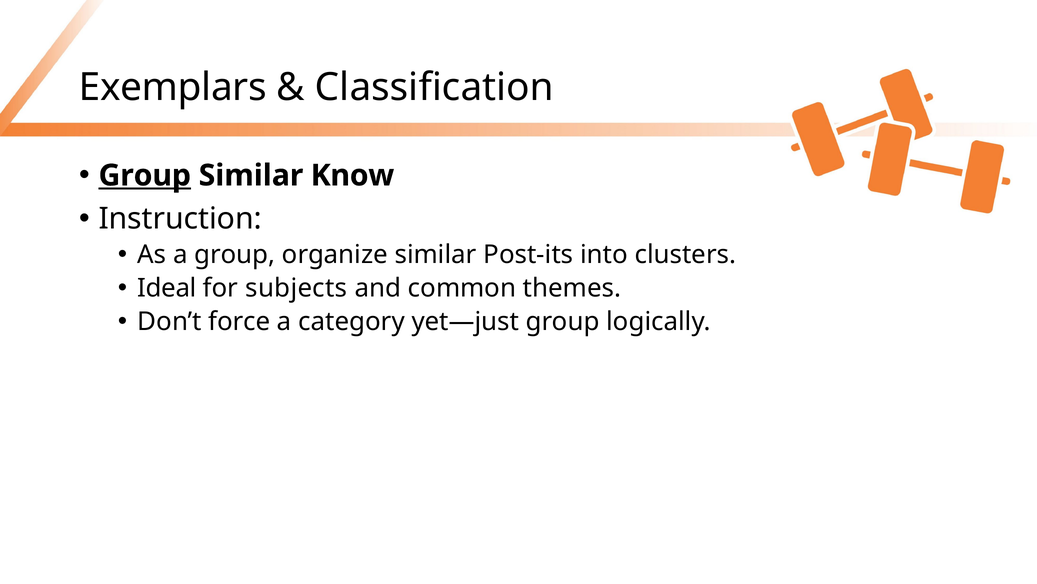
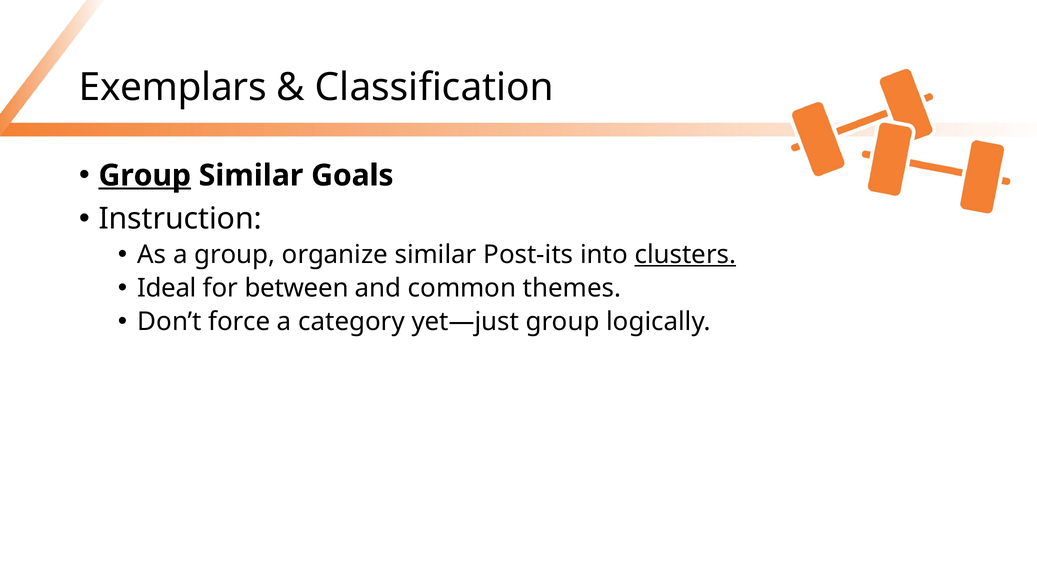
Know: Know -> Goals (352, 175)
clusters underline: none -> present (685, 254)
subjects: subjects -> between (297, 288)
